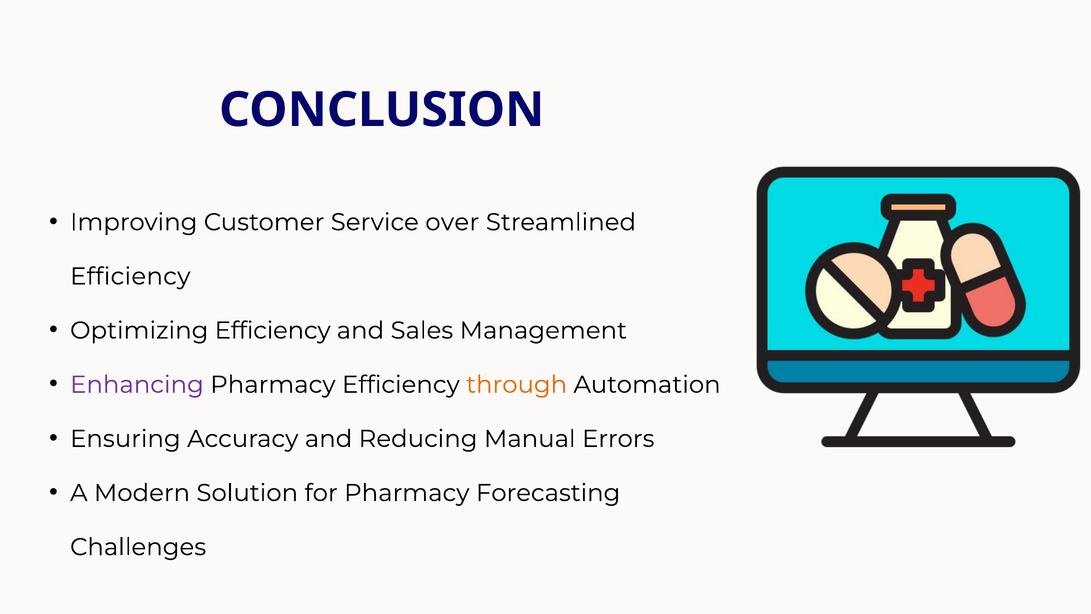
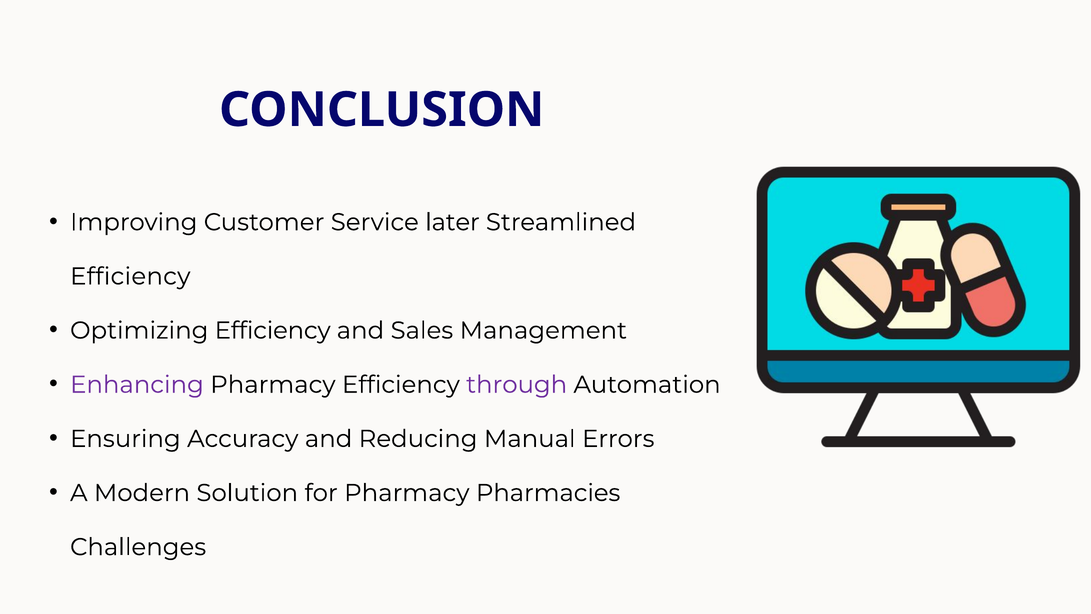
over: over -> later (452, 222)
through colour: orange -> purple (517, 384)
Forecasting: Forecasting -> Pharmacies (548, 493)
